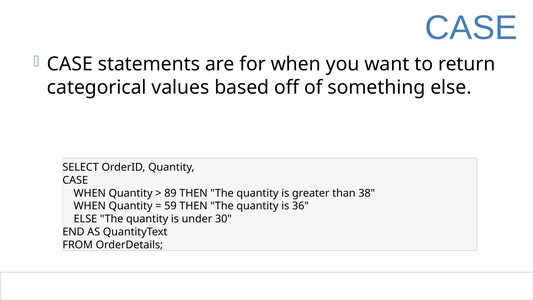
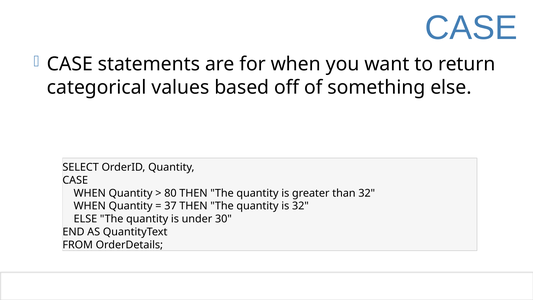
89: 89 -> 80 (170, 193)
than 38: 38 -> 32 (367, 193)
59: 59 -> 37 (170, 206)
is 36: 36 -> 32 (300, 206)
